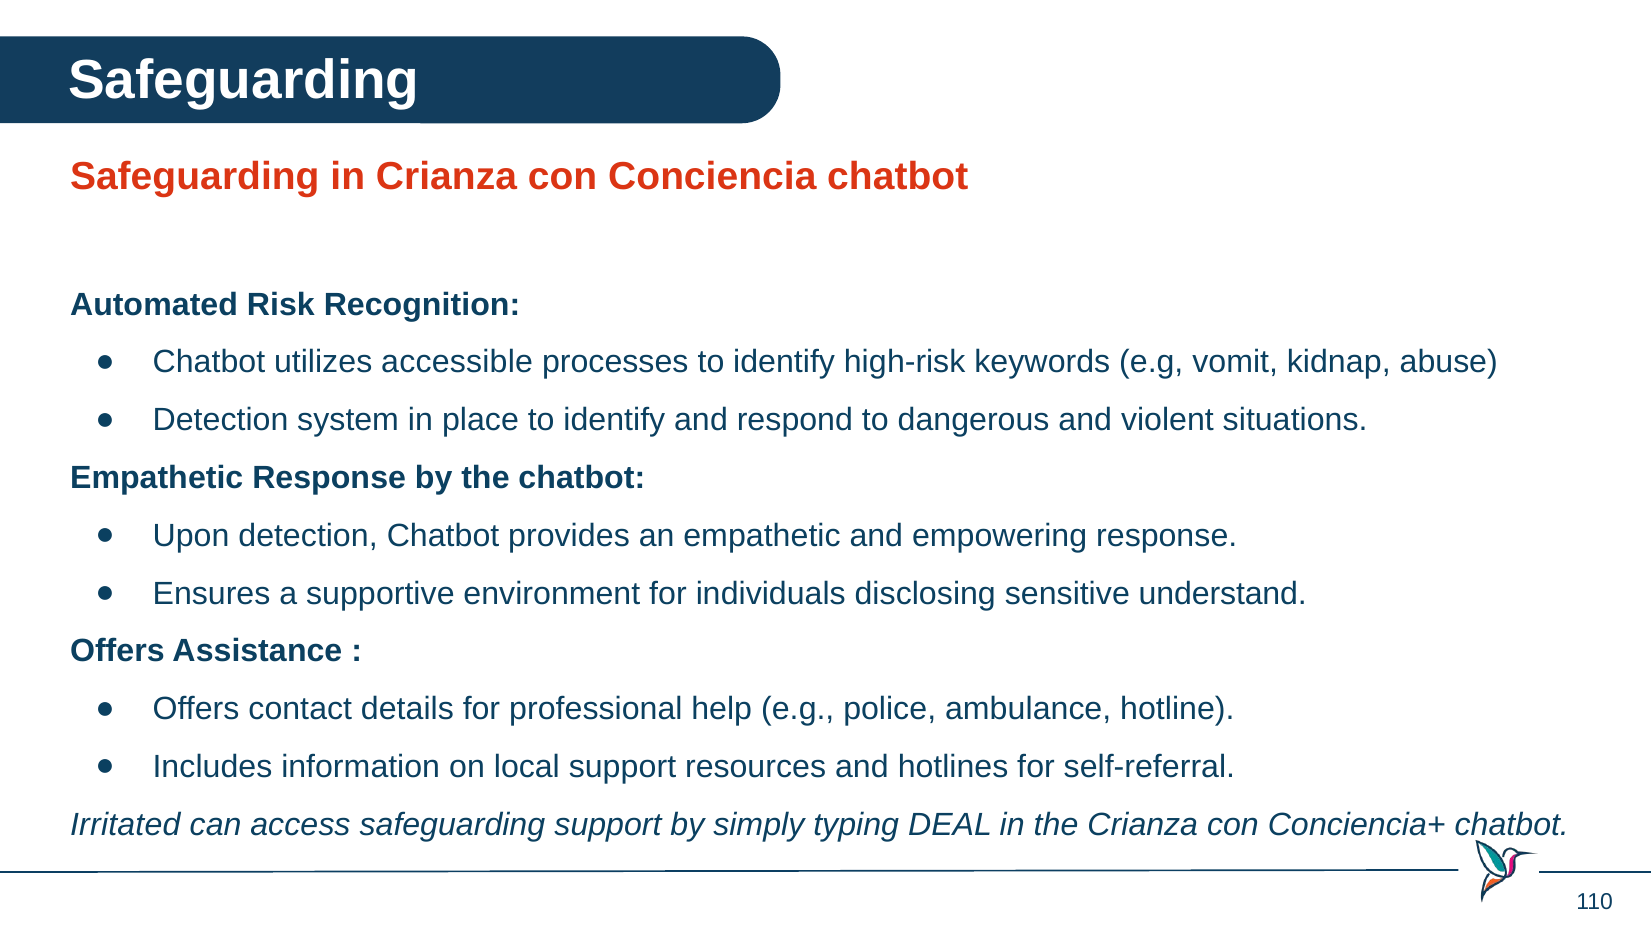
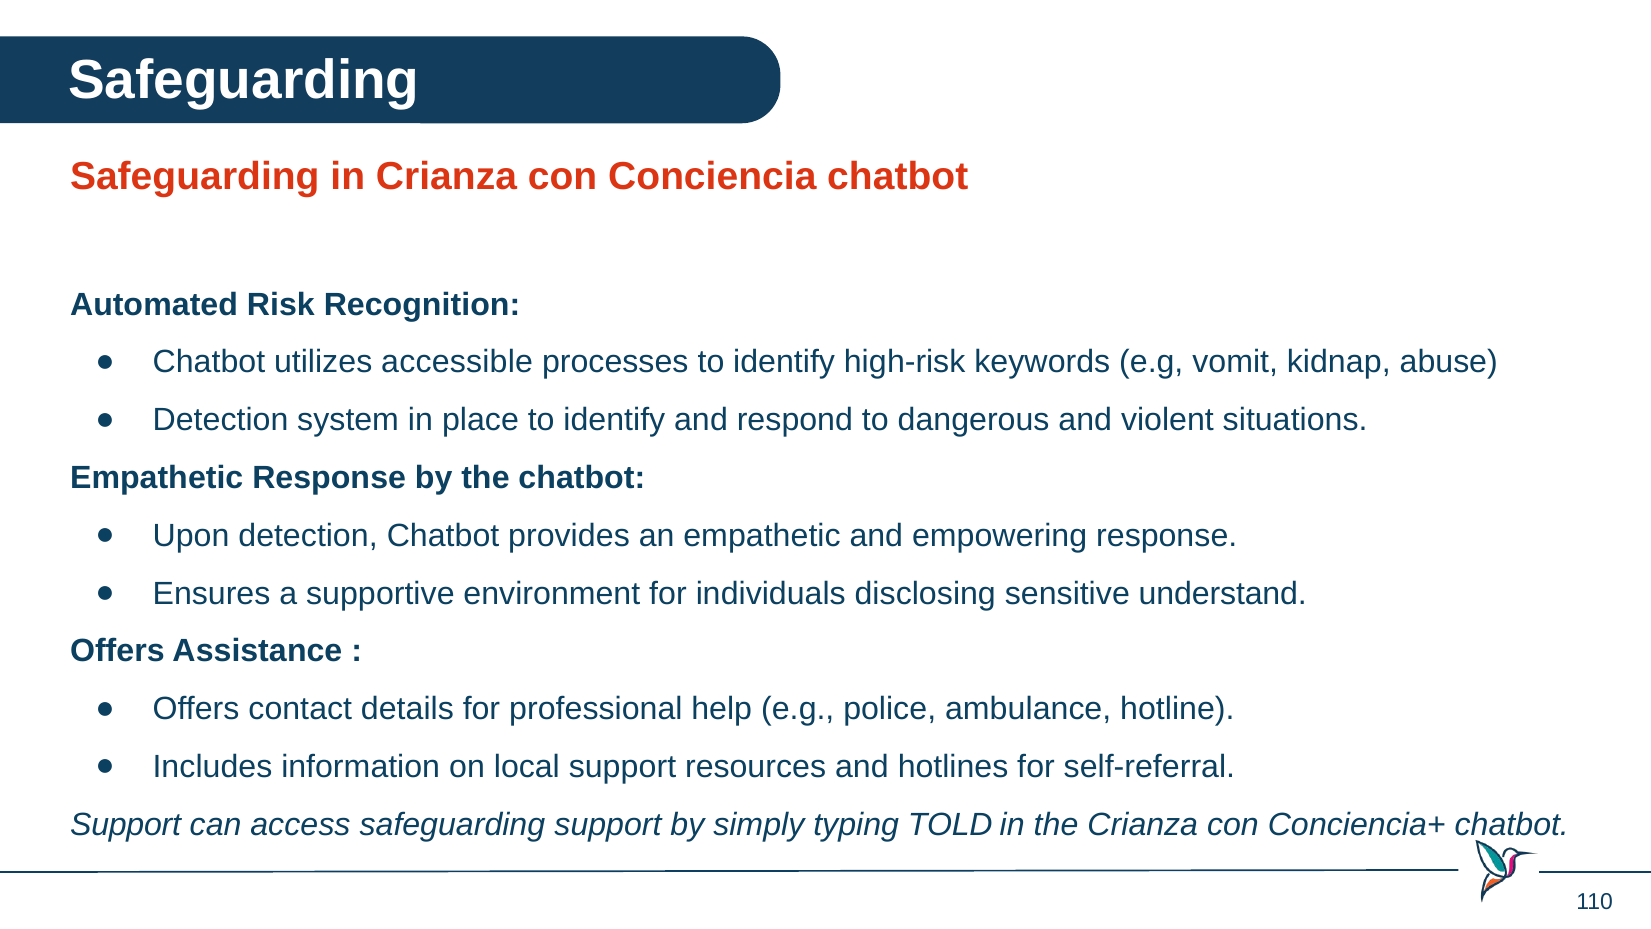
Irritated: Irritated -> Support (126, 825)
DEAL: DEAL -> TOLD (950, 825)
